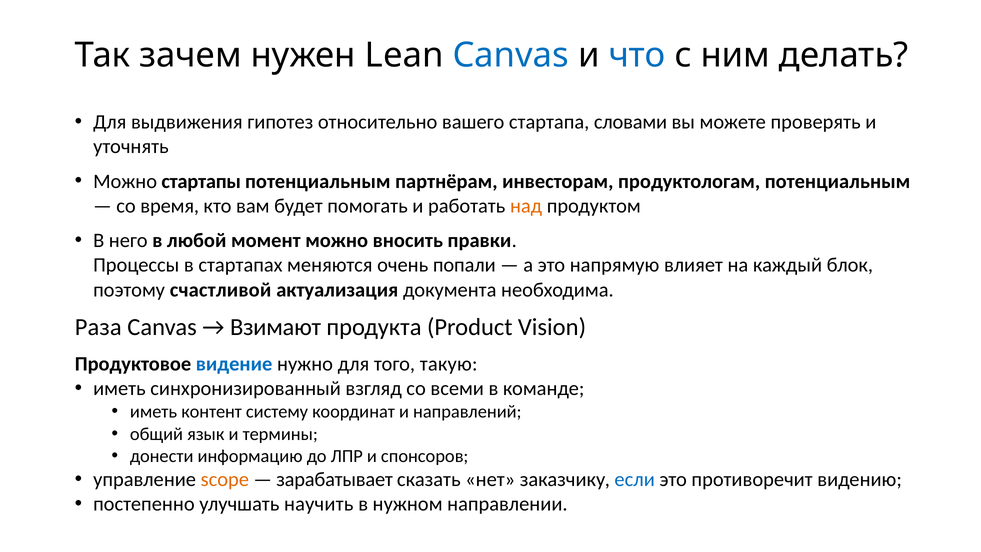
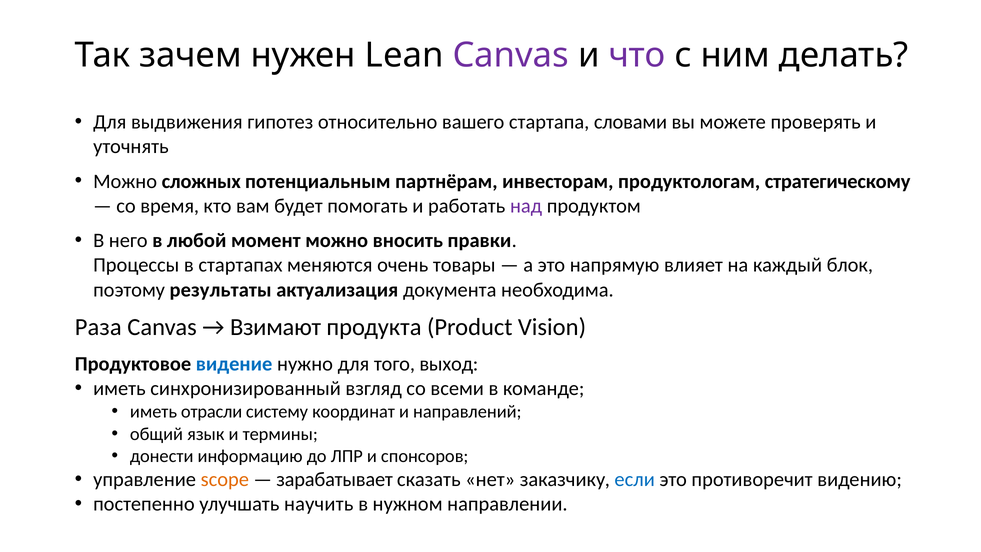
Canvas colour: blue -> purple (511, 55)
что colour: blue -> purple (637, 55)
стартапы: стартапы -> сложных (201, 181)
продуктологам потенциальным: потенциальным -> стратегическому (838, 181)
над colour: orange -> purple (526, 206)
попали: попали -> товары (464, 265)
счастливой: счастливой -> результаты (221, 290)
такую: такую -> выход (449, 364)
контент: контент -> отрасли (212, 412)
